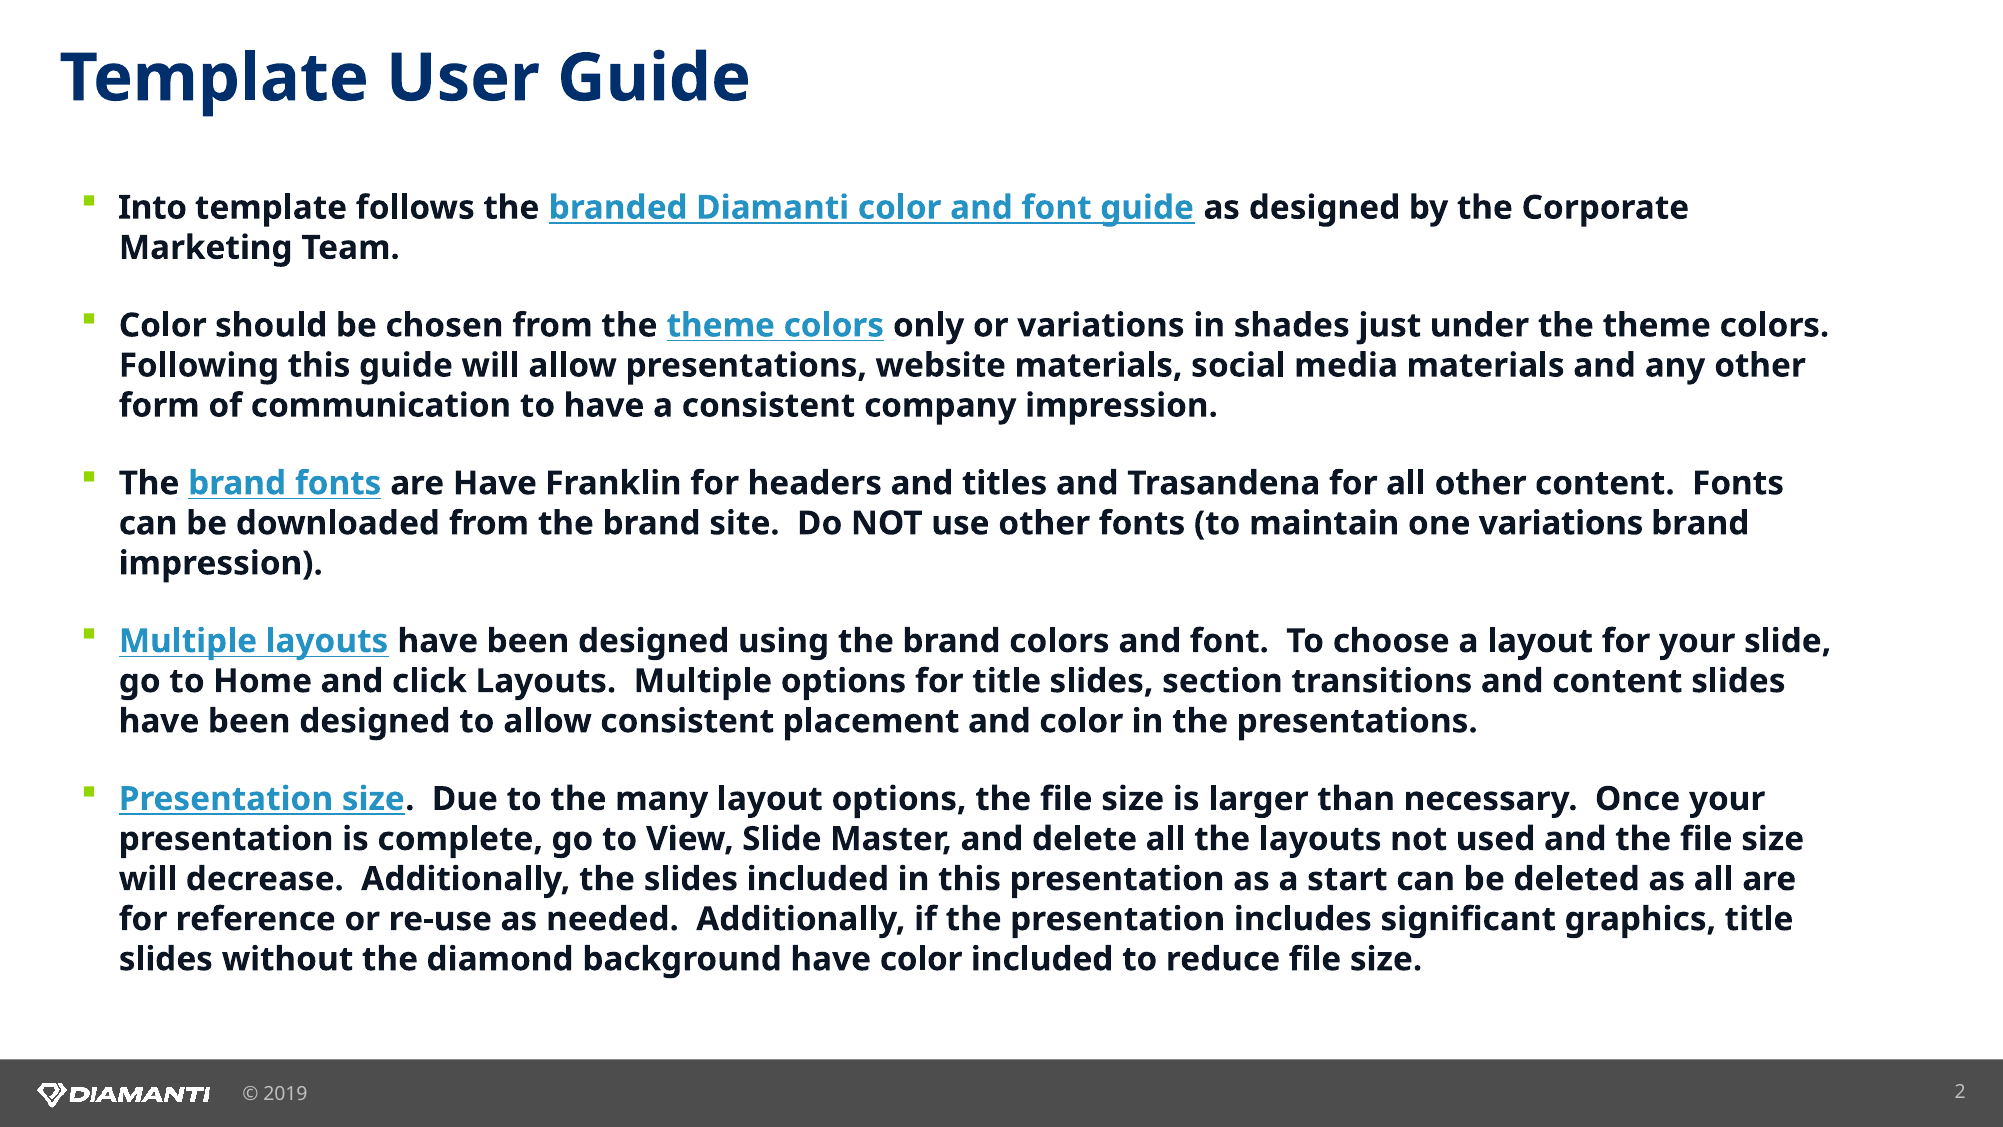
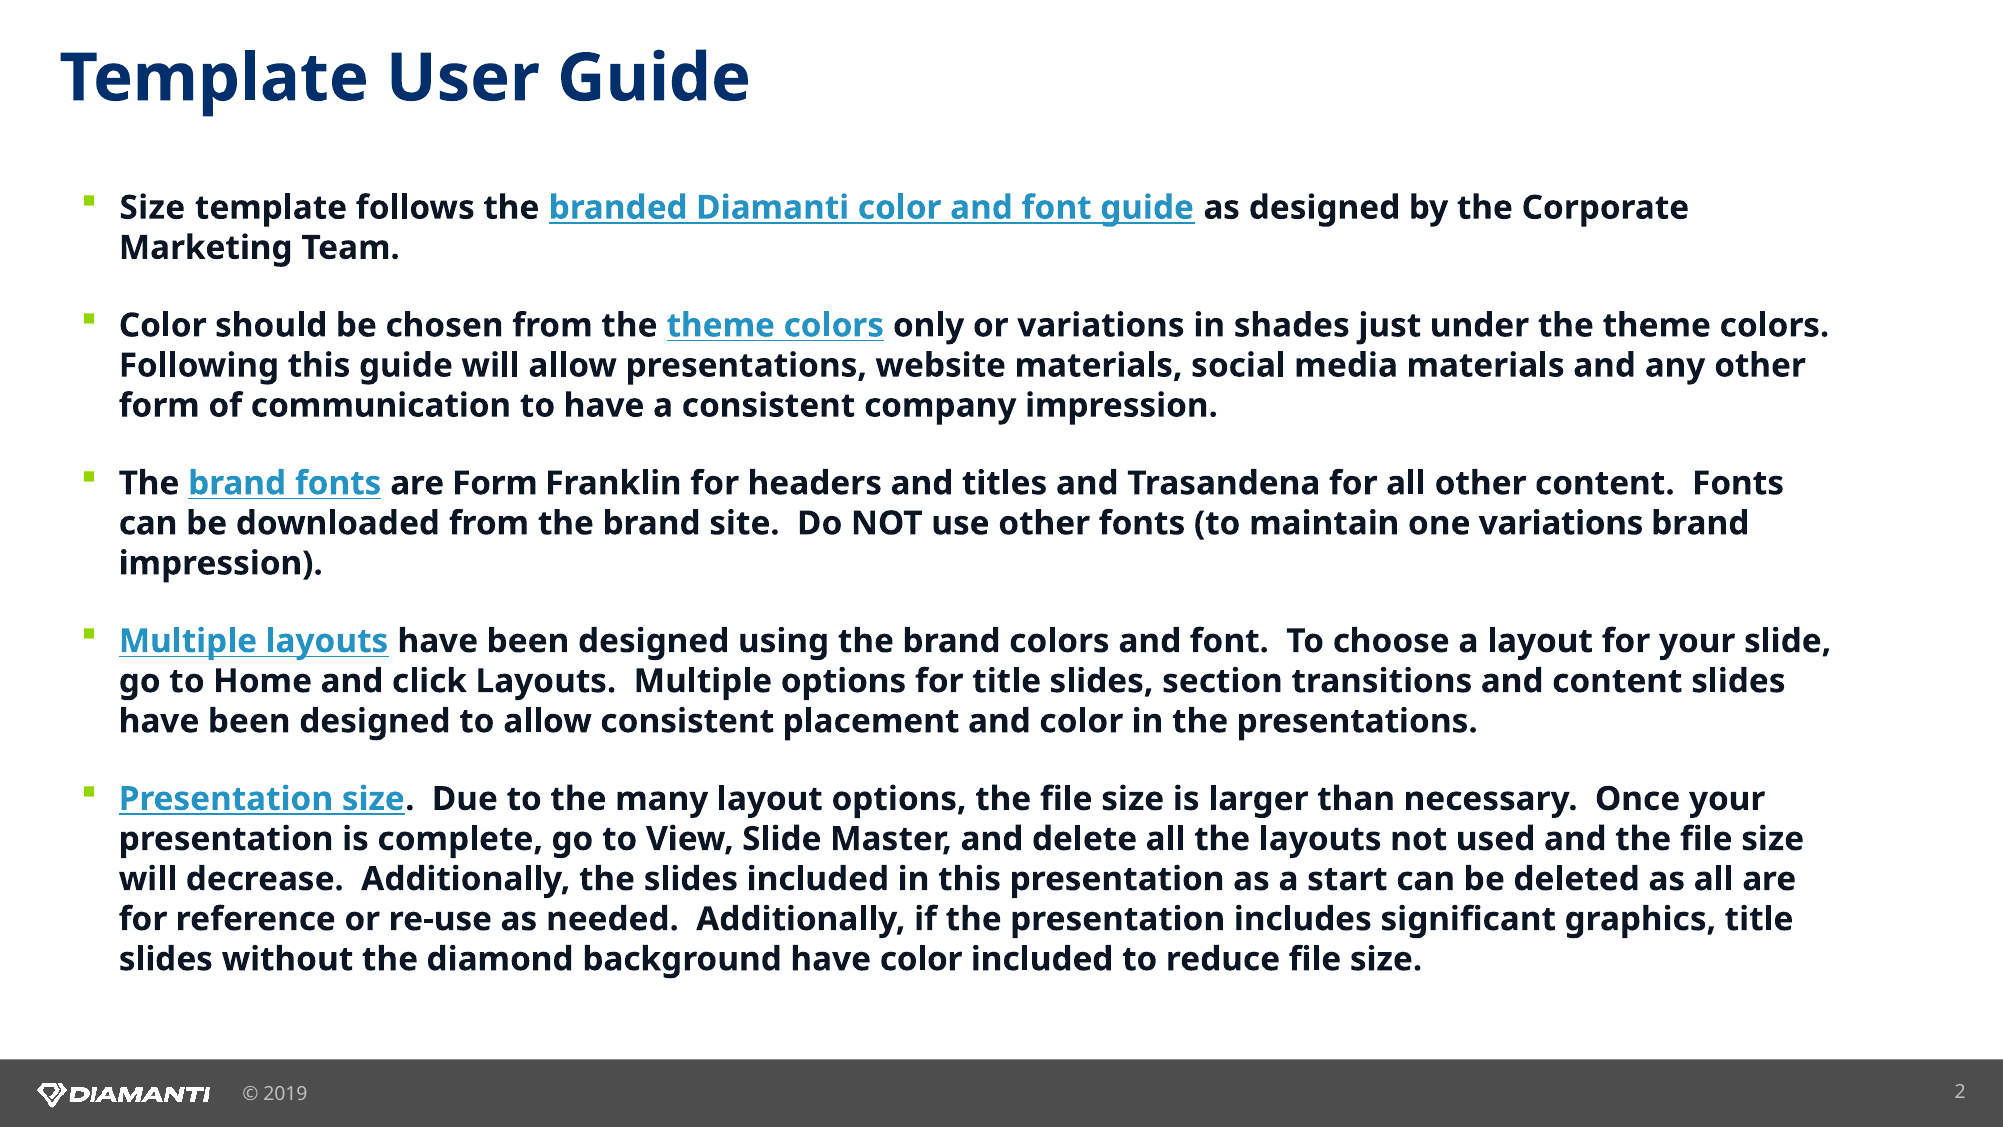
Into: Into -> Size (152, 208)
are Have: Have -> Form (495, 483)
